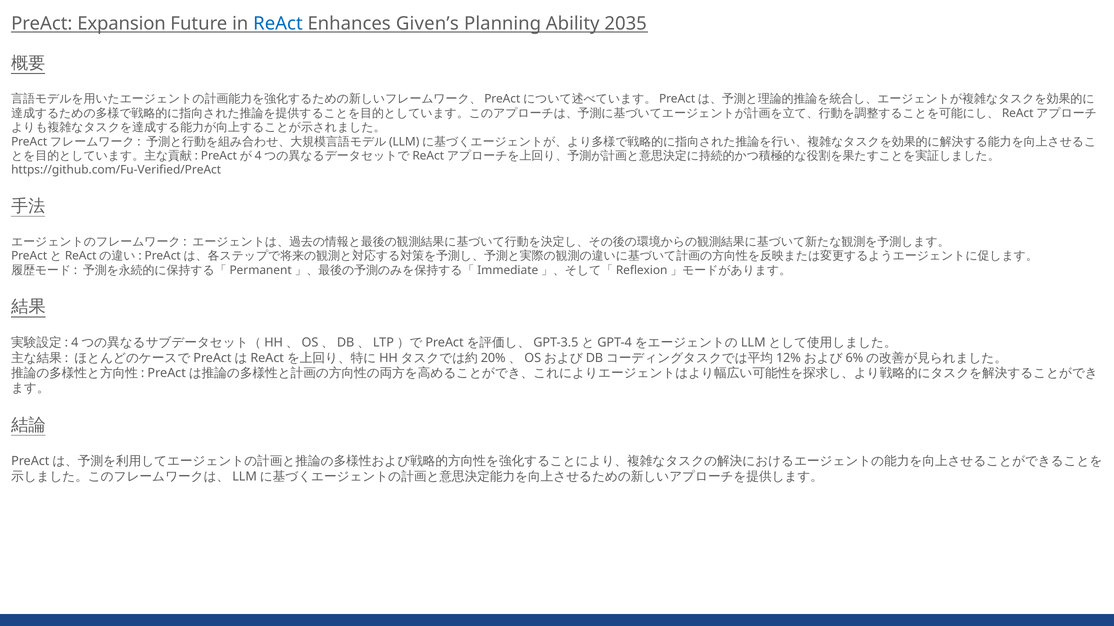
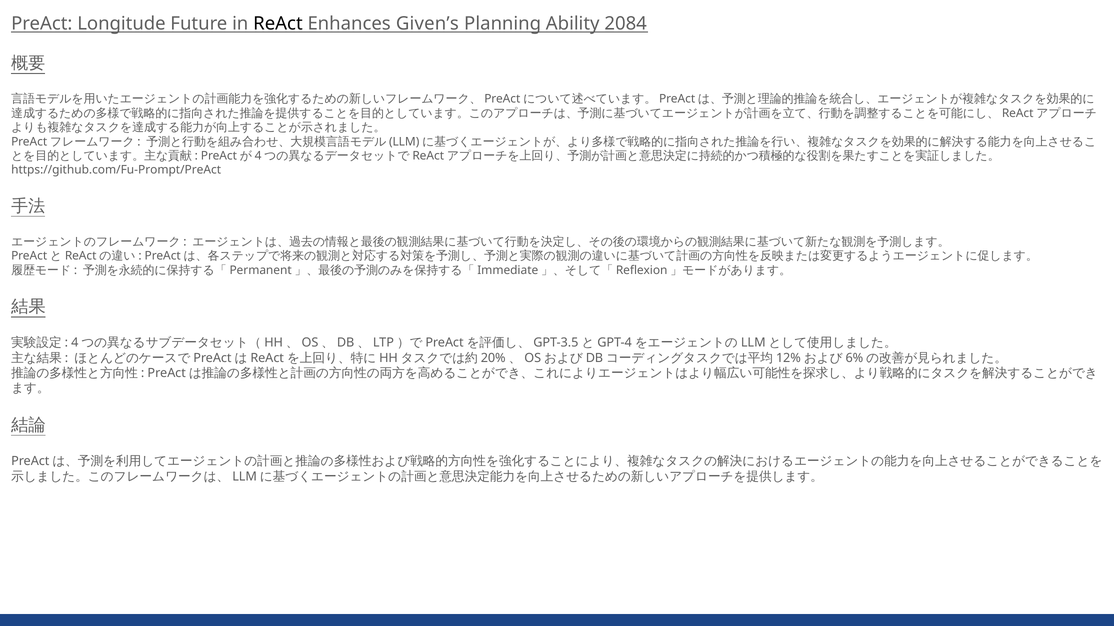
Expansion: Expansion -> Longitude (121, 24)
ReAct colour: blue -> black (278, 24)
2035: 2035 -> 2084 (626, 24)
https://github.com/Fu-Verified/PreAct: https://github.com/Fu-Verified/PreAct -> https://github.com/Fu-Prompt/PreAct (116, 170)
